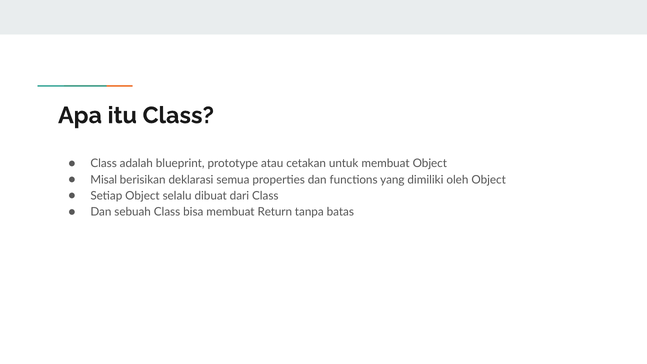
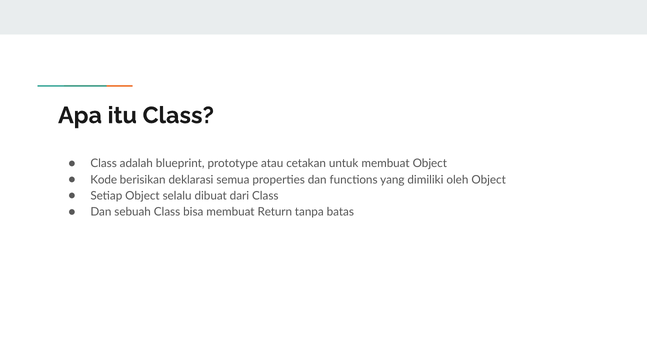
Misal: Misal -> Kode (104, 180)
